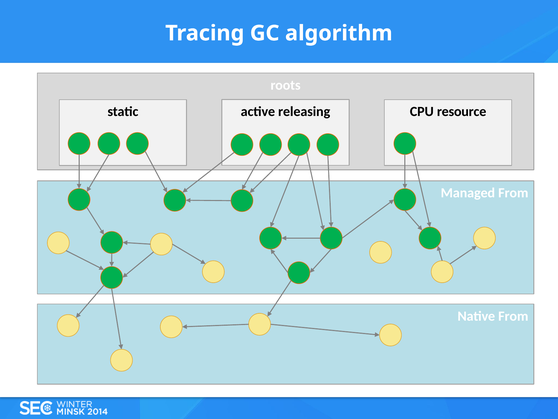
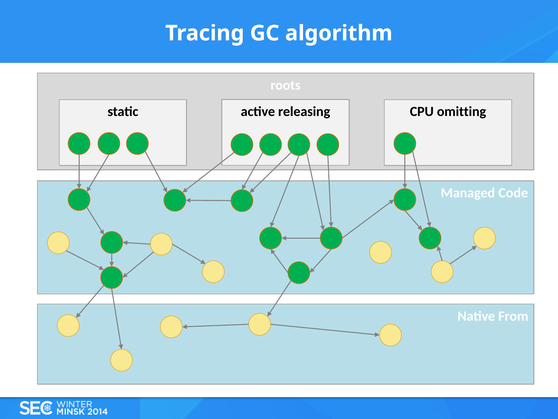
resource: resource -> omitting (462, 112)
Managed From: From -> Code (513, 193)
